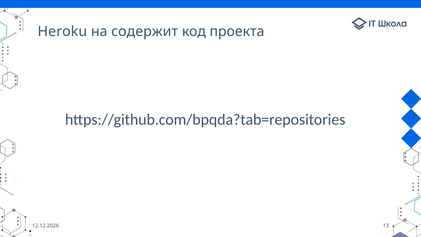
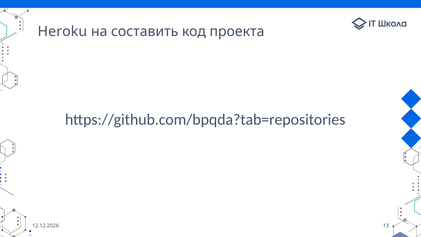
содержит: содержит -> составить (145, 32)
